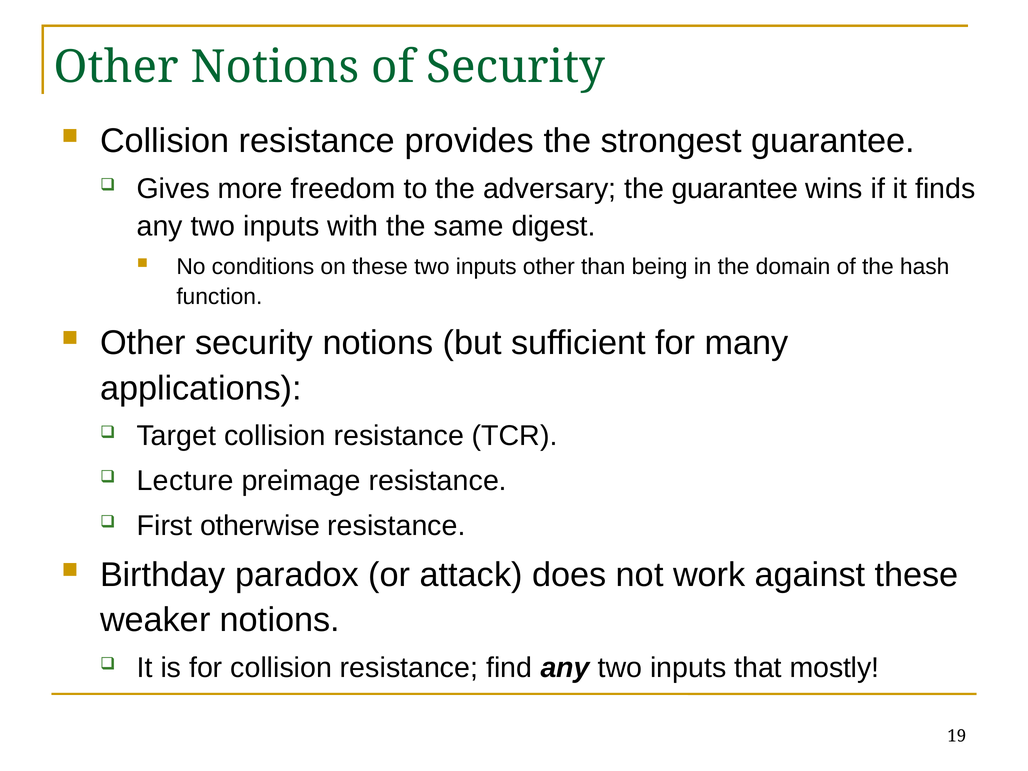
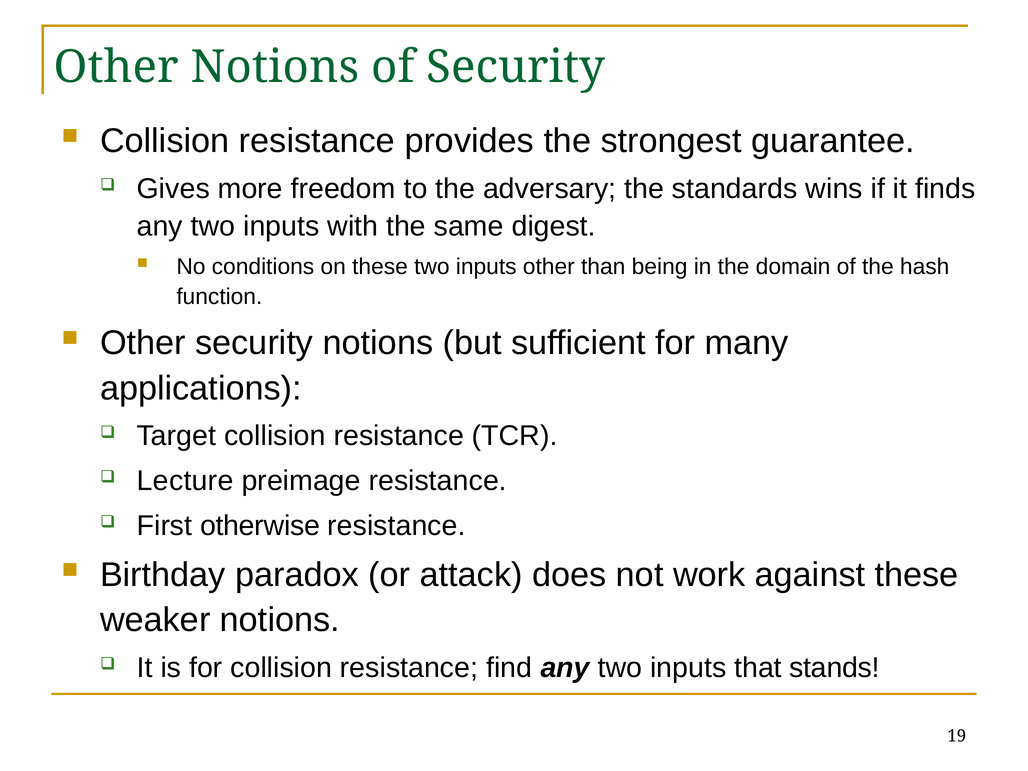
the guarantee: guarantee -> standards (735, 189)
mostly: mostly -> stands (834, 668)
